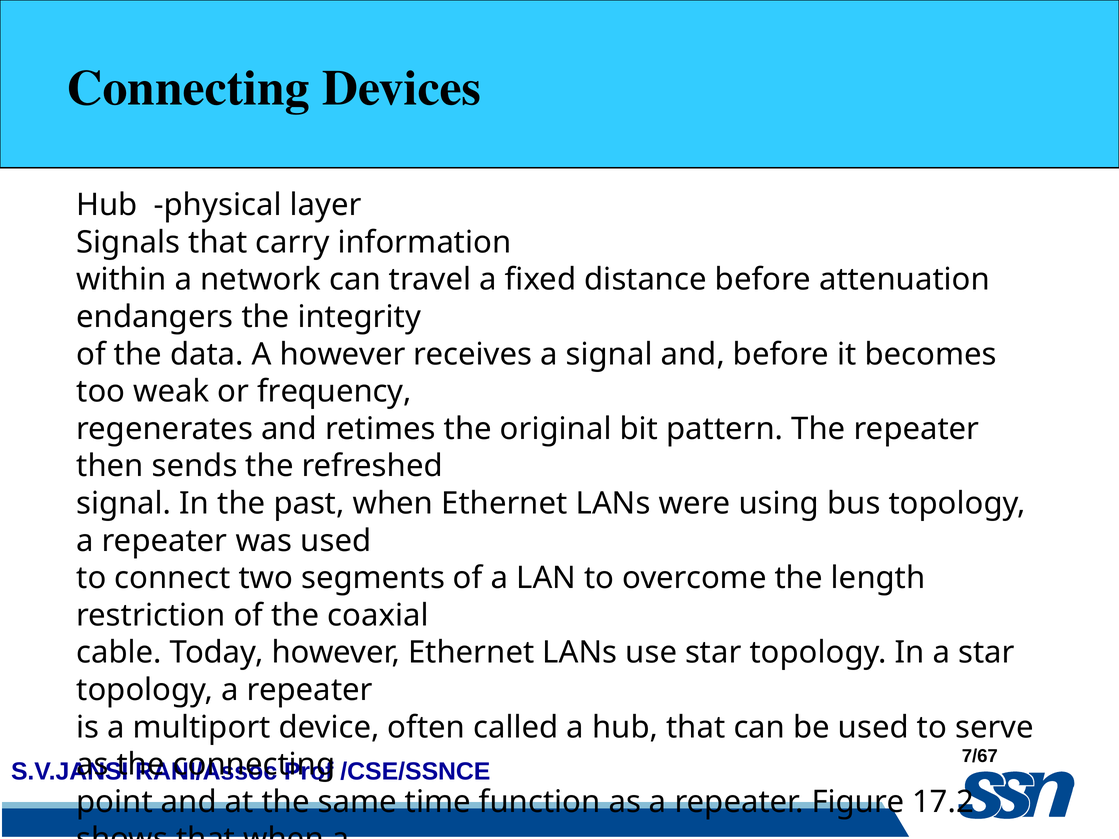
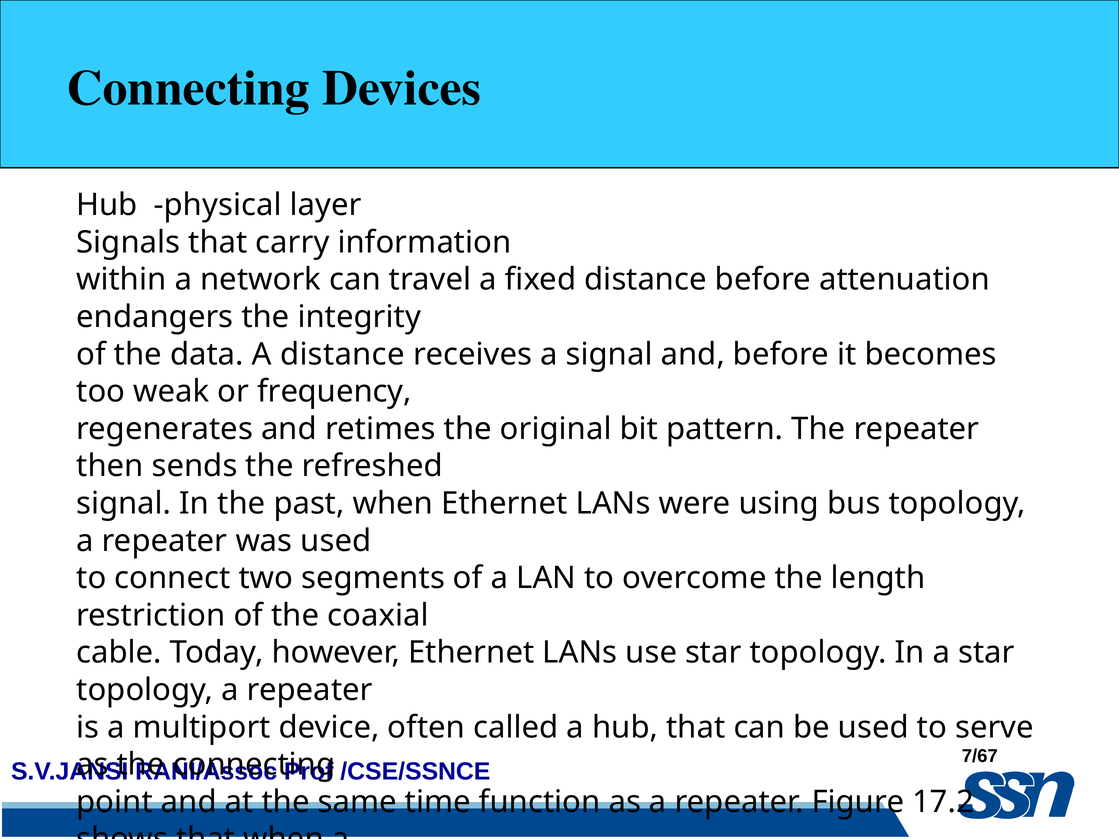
A however: however -> distance (342, 354)
